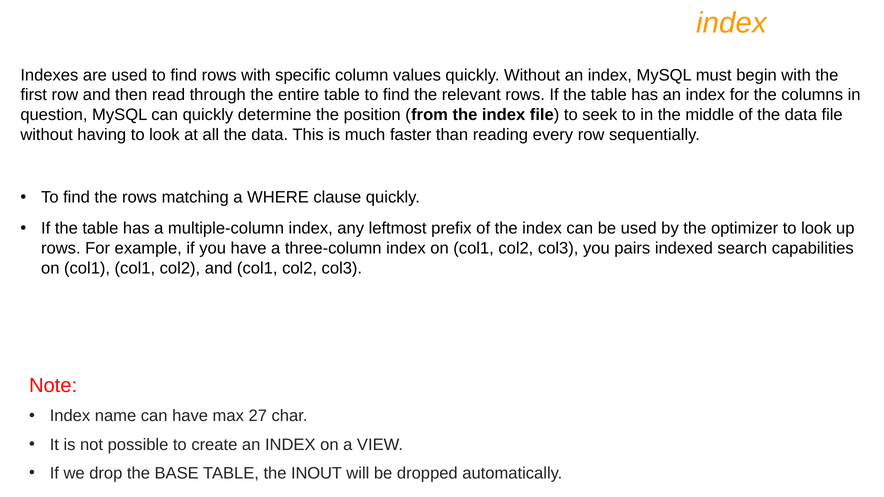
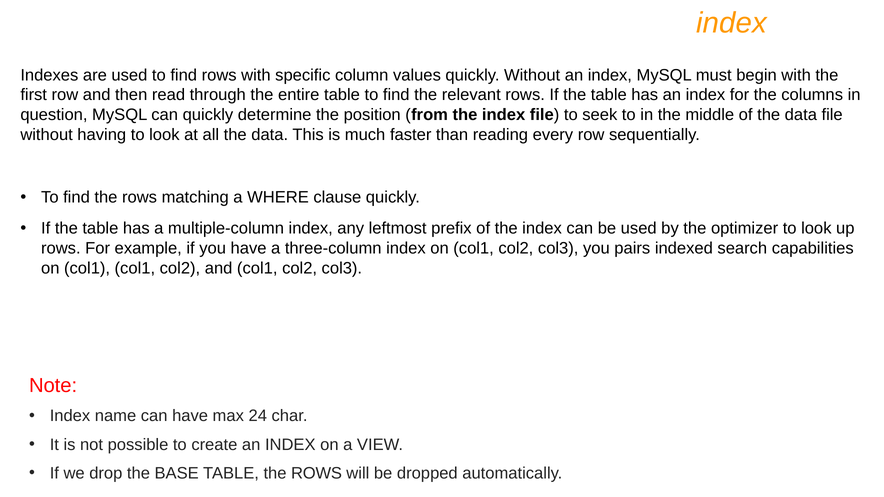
27: 27 -> 24 (258, 416)
TABLE the INOUT: INOUT -> ROWS (317, 474)
